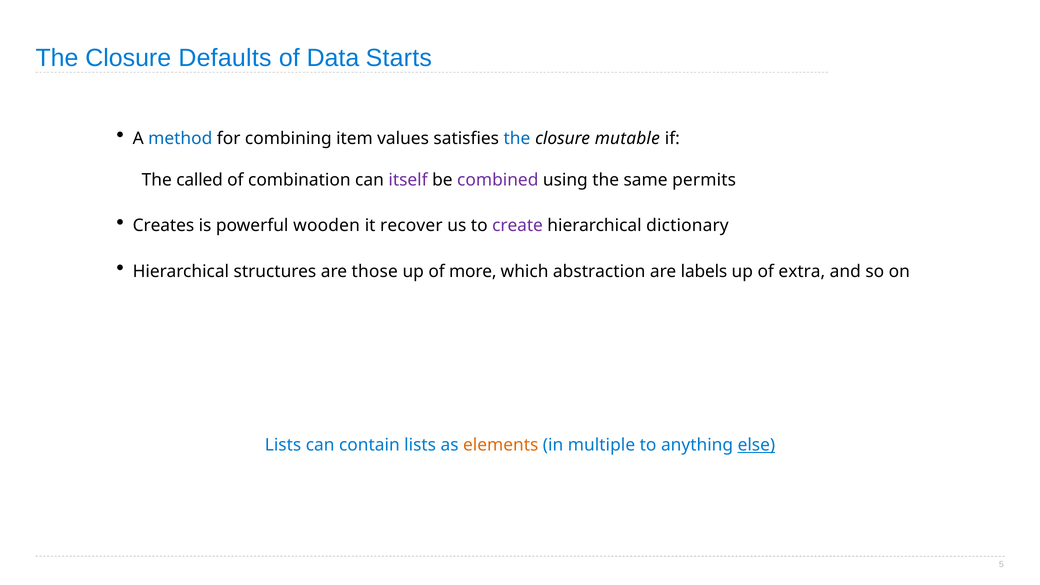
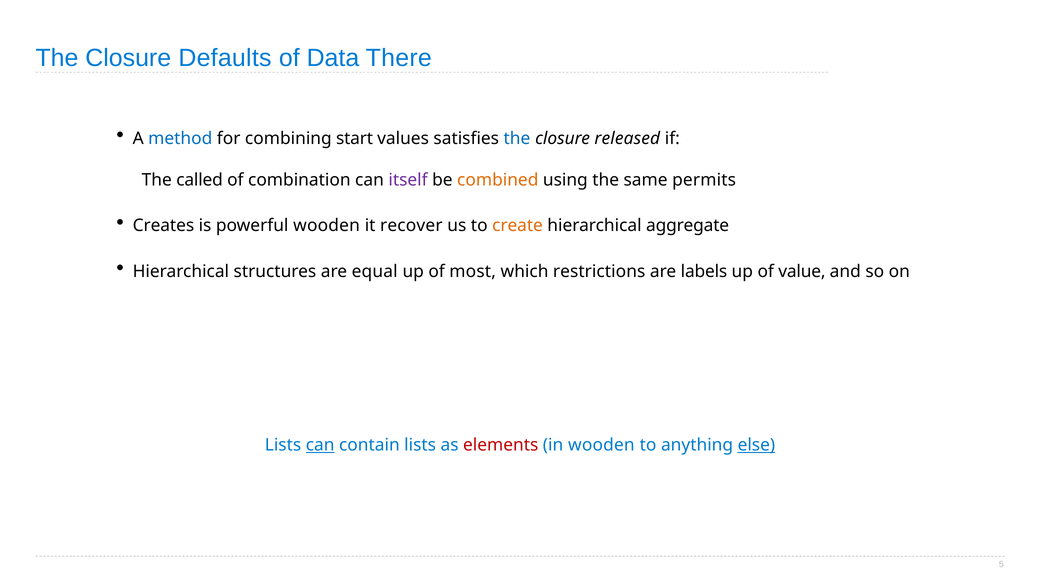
Starts: Starts -> There (399, 58)
item: item -> start (355, 138)
mutable: mutable -> released (627, 138)
combined colour: purple -> orange (498, 180)
create colour: purple -> orange (518, 226)
dictionary: dictionary -> aggregate (688, 226)
those: those -> equal (375, 271)
more: more -> most (473, 271)
abstraction: abstraction -> restrictions (599, 271)
extra: extra -> value (802, 271)
can underline: none -> present (320, 445)
elements colour: orange -> red (501, 445)
in multiple: multiple -> wooden (601, 445)
